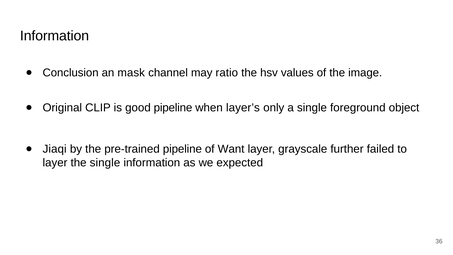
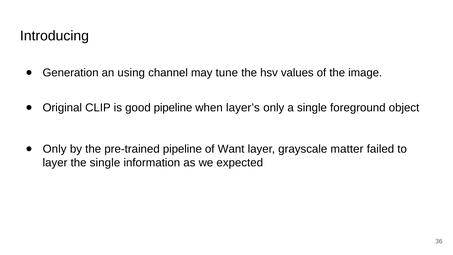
Information: Information -> Introducing (54, 36)
Conclusion: Conclusion -> Generation (71, 73)
mask: mask -> using (131, 73)
ratio: ratio -> tune (227, 73)
Jiaqi: Jiaqi -> Only (55, 149)
further: further -> matter (347, 149)
